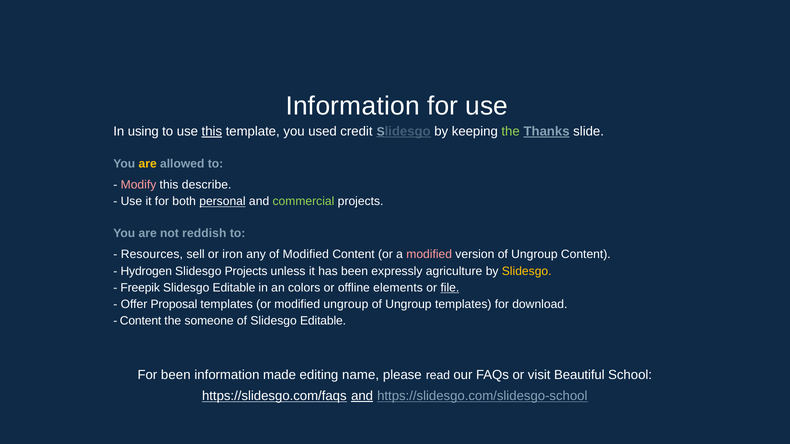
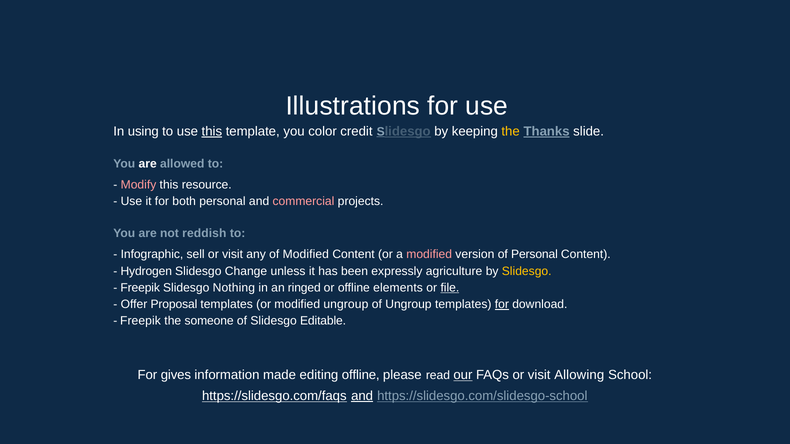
Information: Information -> Illustrations (353, 106)
used: used -> color (323, 131)
the colour: light green -> yellow (511, 131)
are colour: yellow -> white (148, 164)
describe: describe -> resource (207, 185)
personal underline: present -> none (222, 202)
commercial colour: light green -> pink (303, 202)
Resources: Resources -> Infographic (152, 255)
sell or iron: iron -> visit (233, 255)
version of Ungroup: Ungroup -> Personal (534, 255)
Slidesgo Projects: Projects -> Change (246, 271)
Editable: Editable -> Nothing (234, 288)
colors: colors -> ringed (304, 288)
for underline: none -> present (502, 305)
Content: Content -> Freepik (140, 321)
For been: been -> gives (176, 375)
editing name: name -> offline (361, 375)
our underline: none -> present (463, 375)
Beautiful: Beautiful -> Allowing (579, 375)
